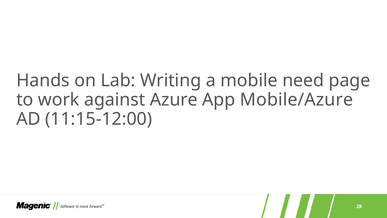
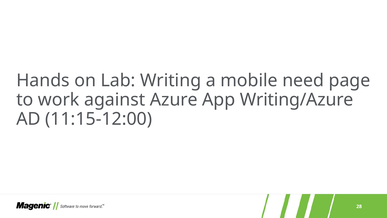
Mobile/Azure: Mobile/Azure -> Writing/Azure (297, 100)
